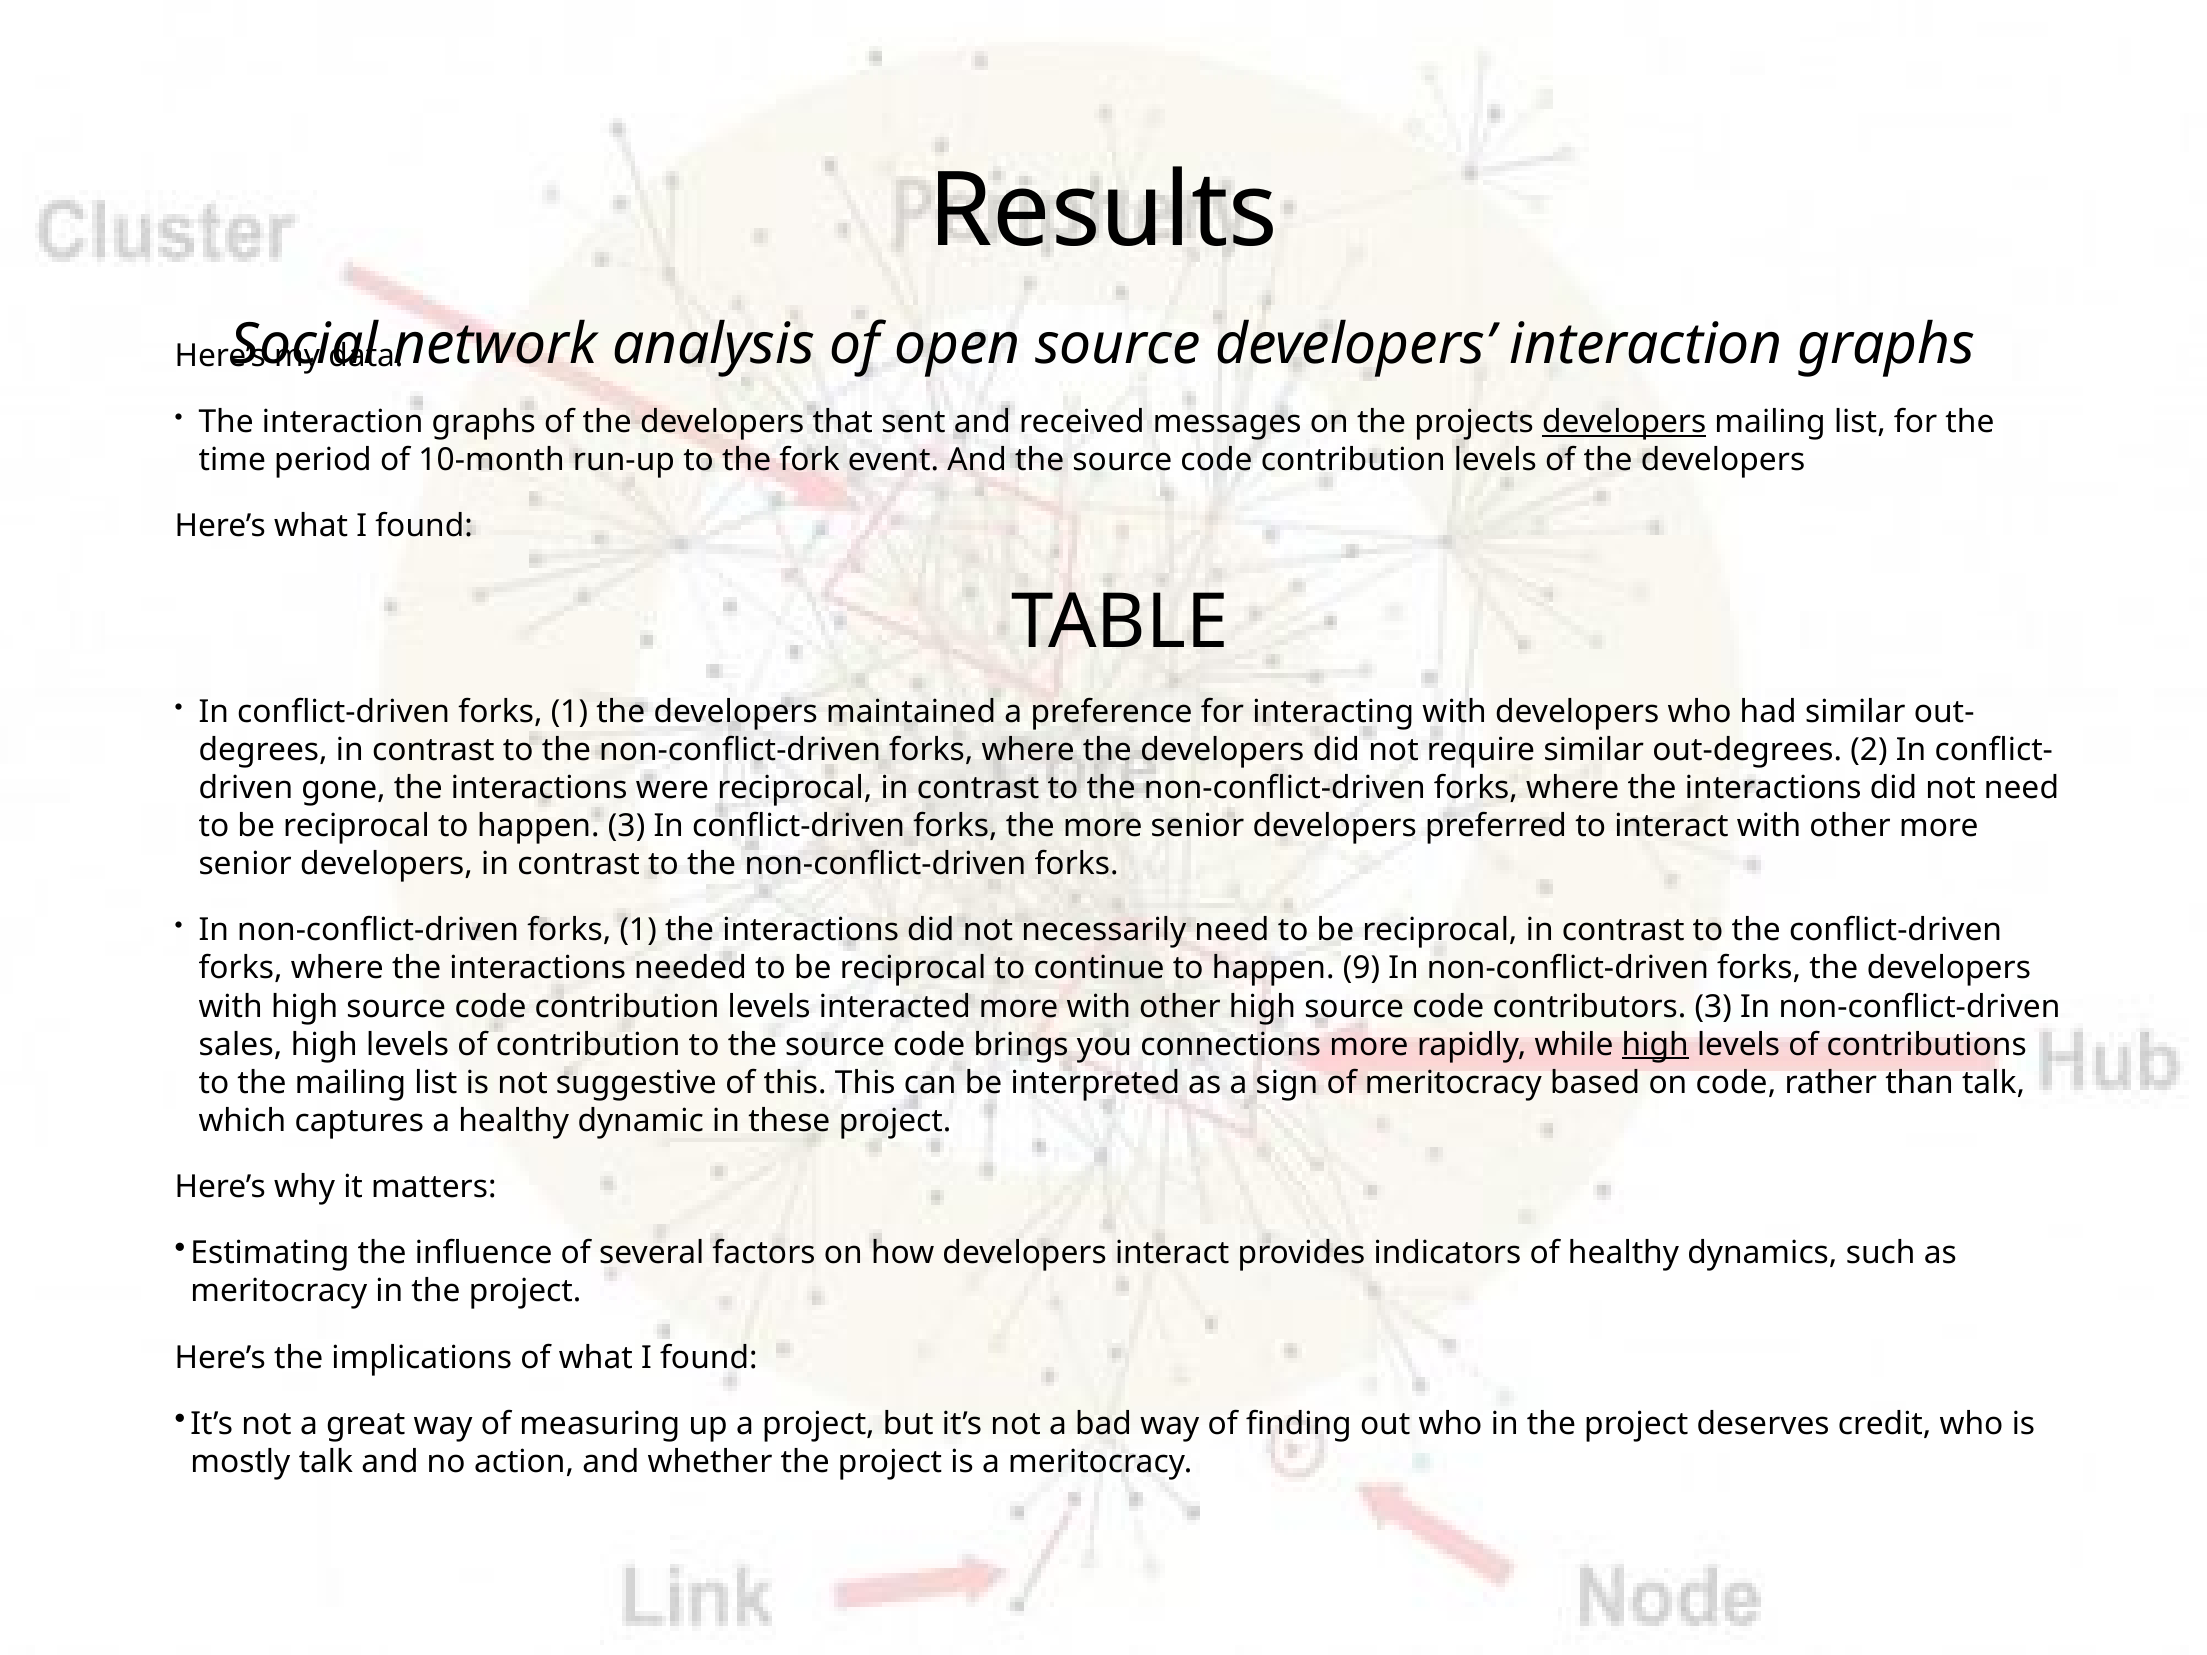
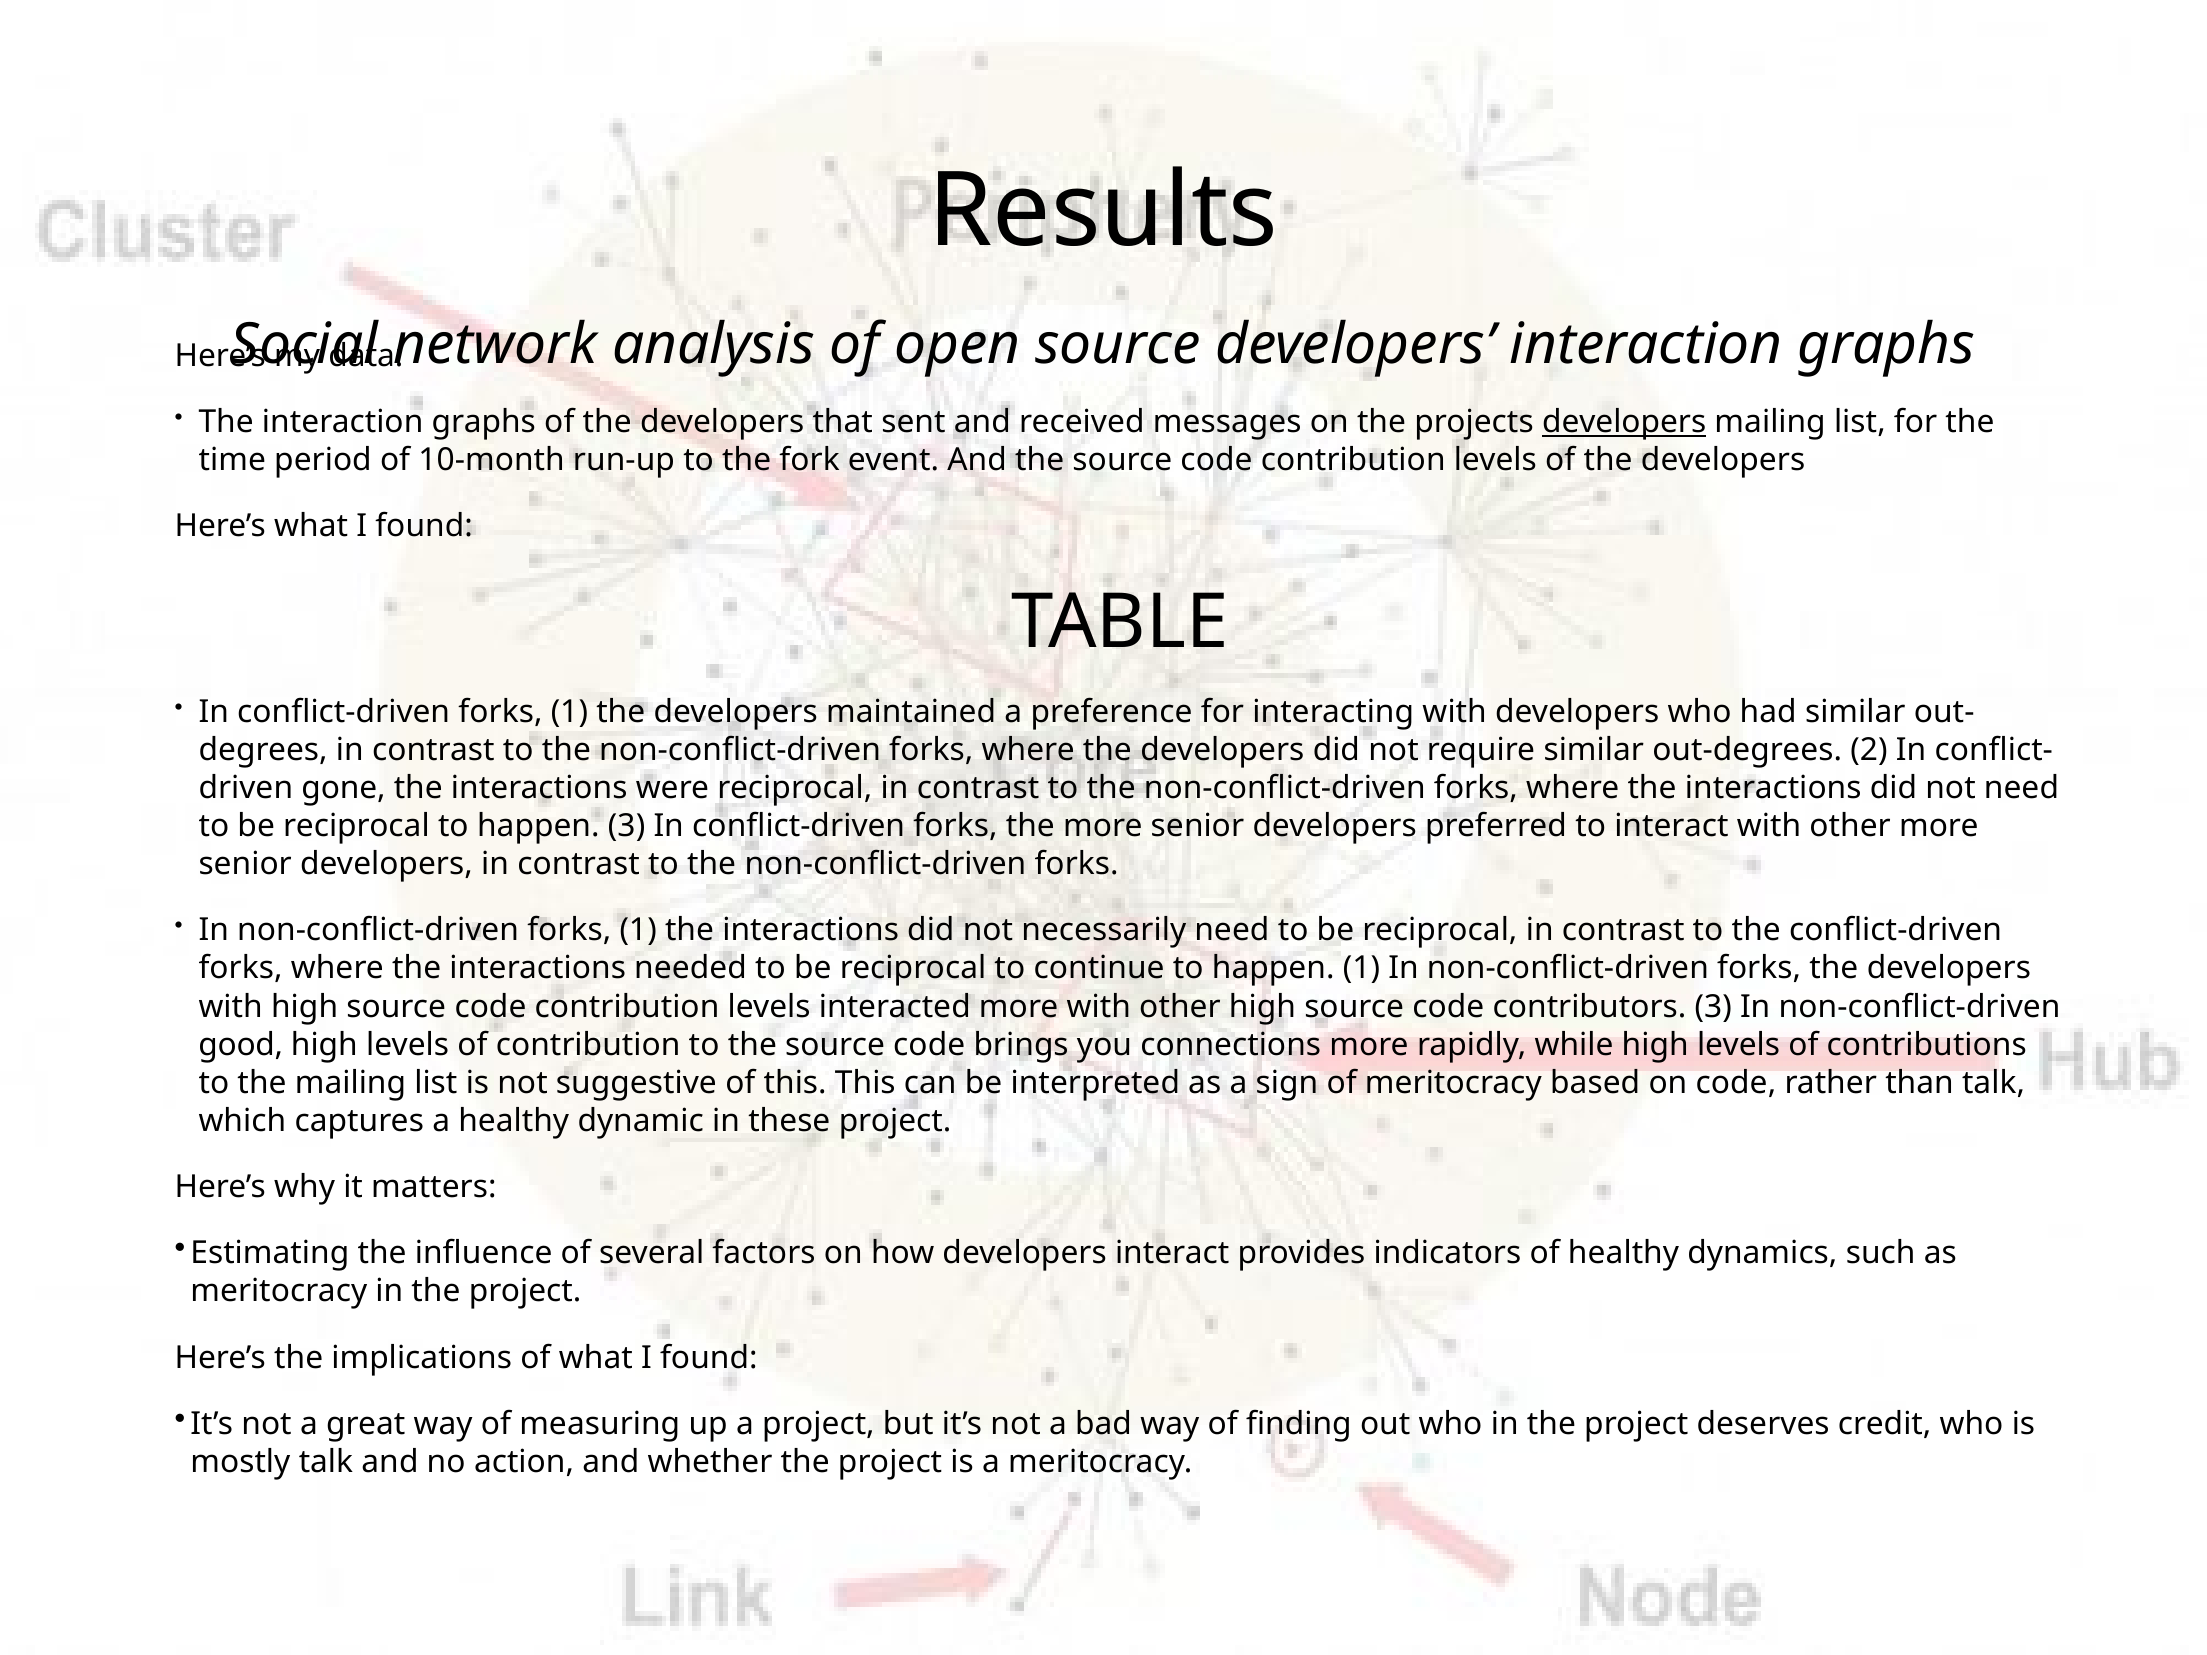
happen 9: 9 -> 1 (1362, 969)
sales: sales -> good (241, 1045)
high underline: present -> none (1655, 1045)
